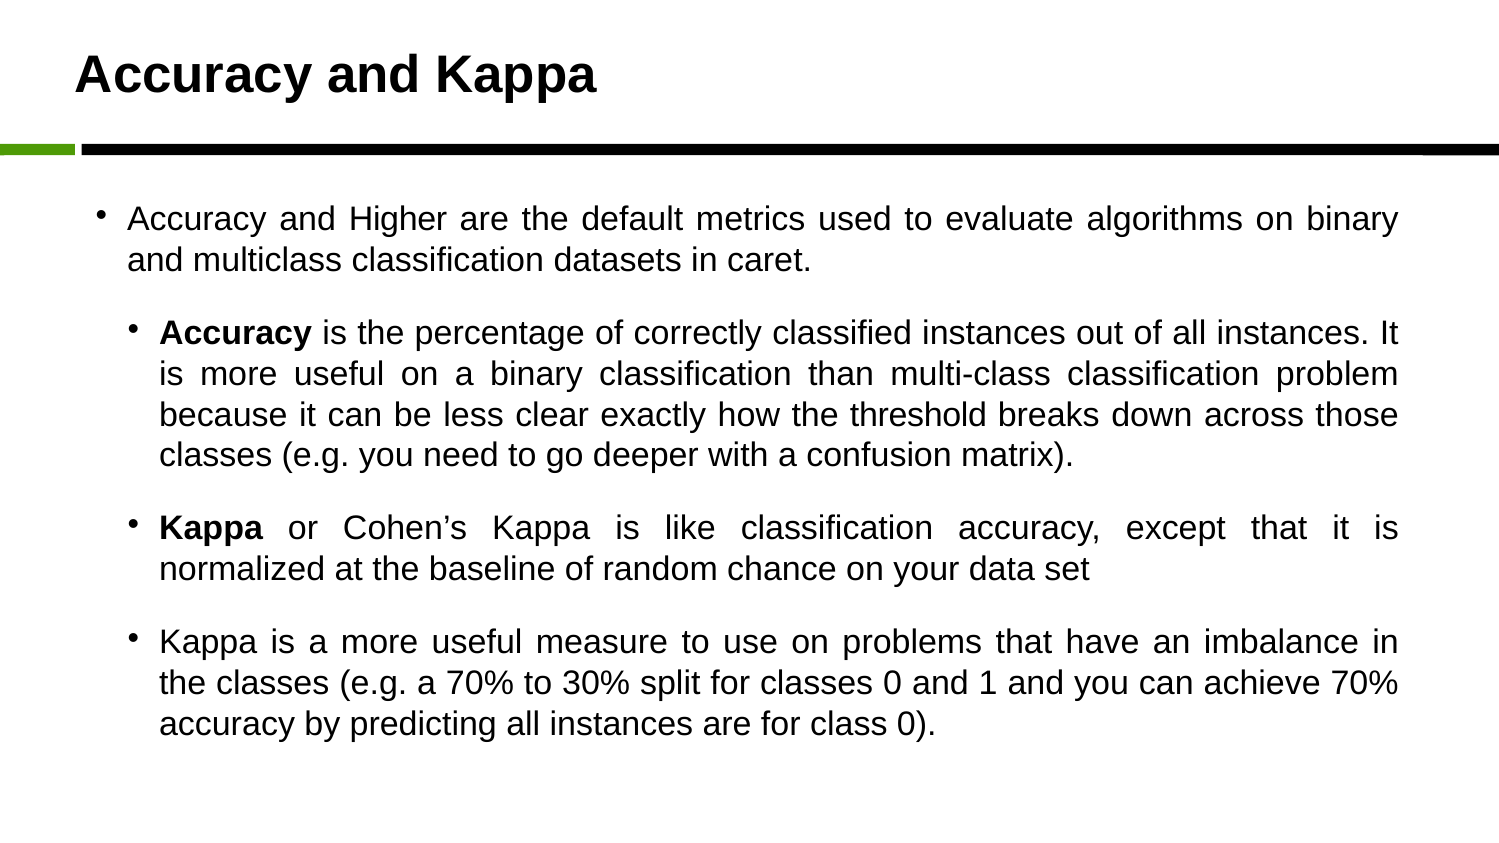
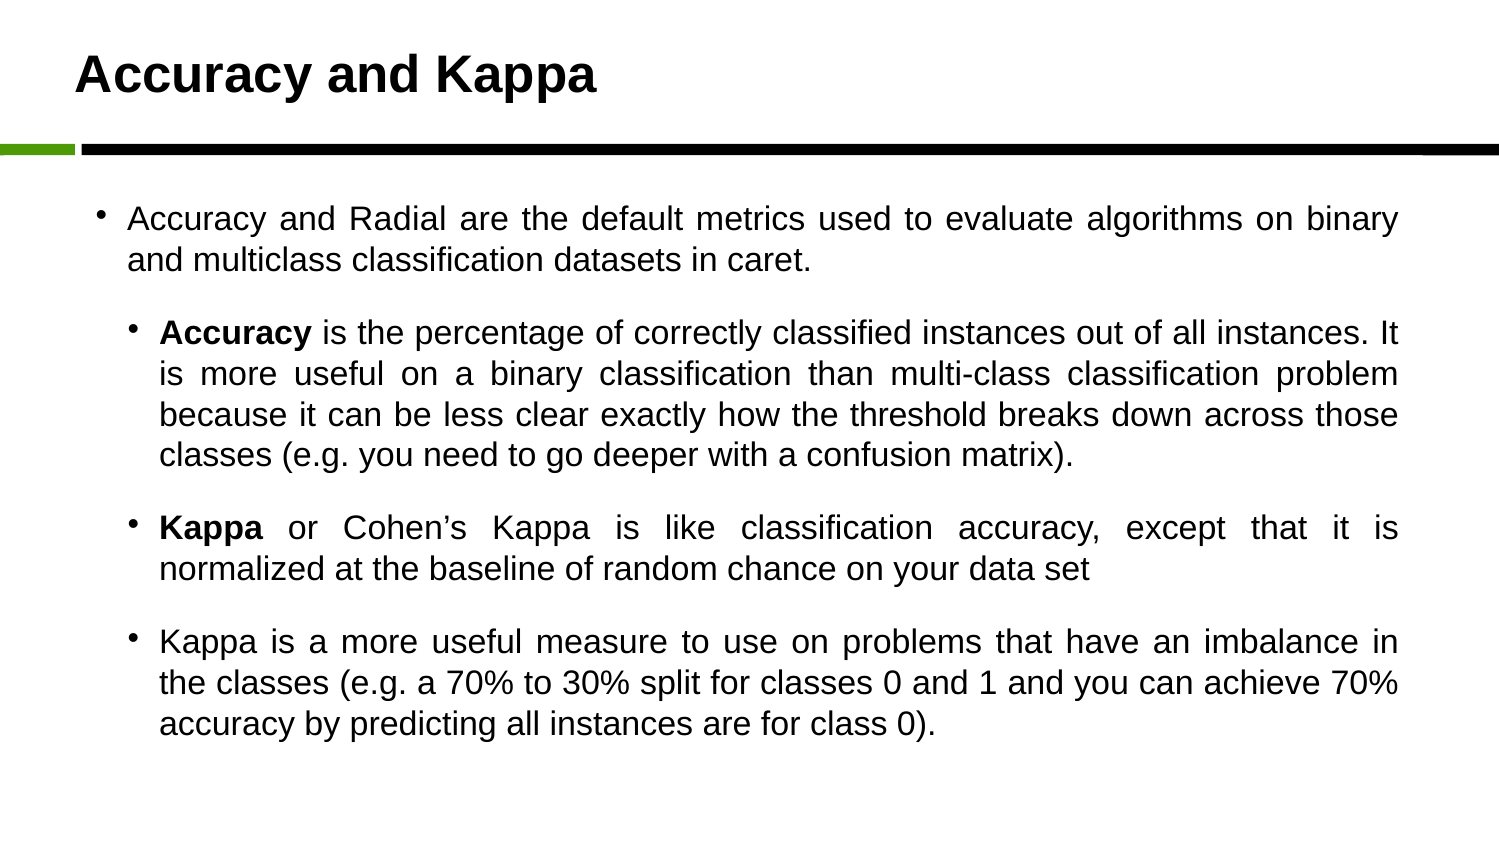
Higher: Higher -> Radial (398, 220)
